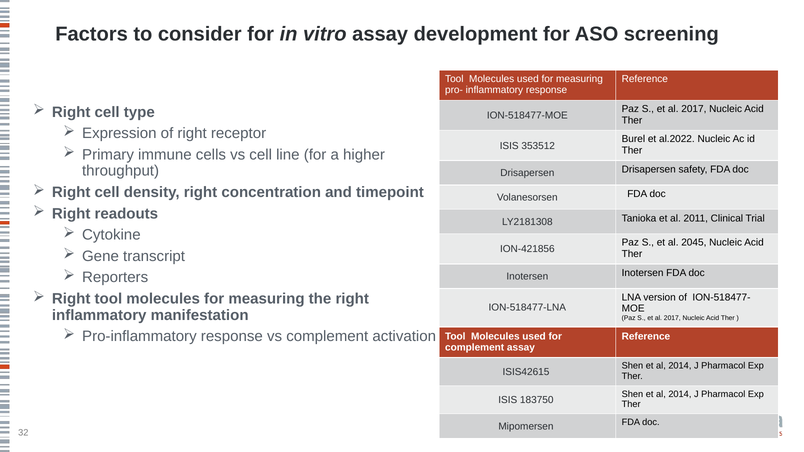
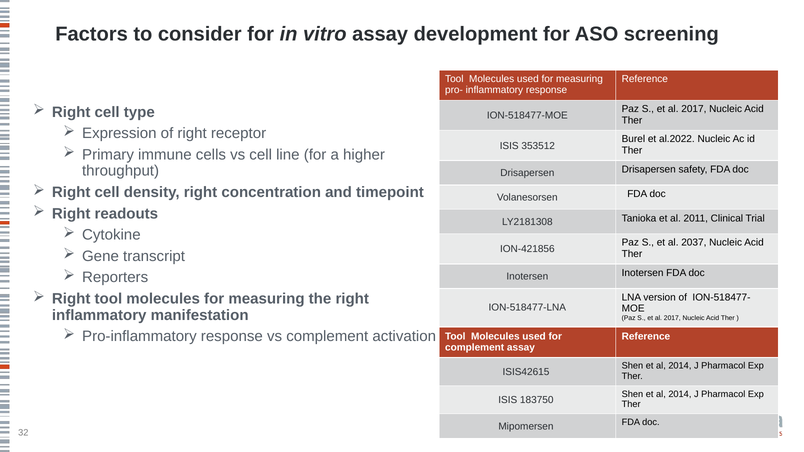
2045: 2045 -> 2037 (694, 243)
